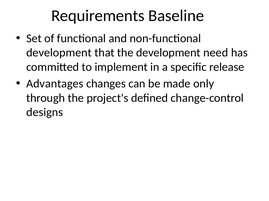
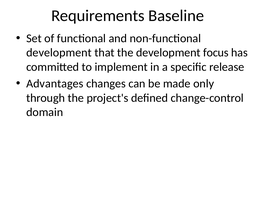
need: need -> focus (216, 53)
designs: designs -> domain (45, 113)
